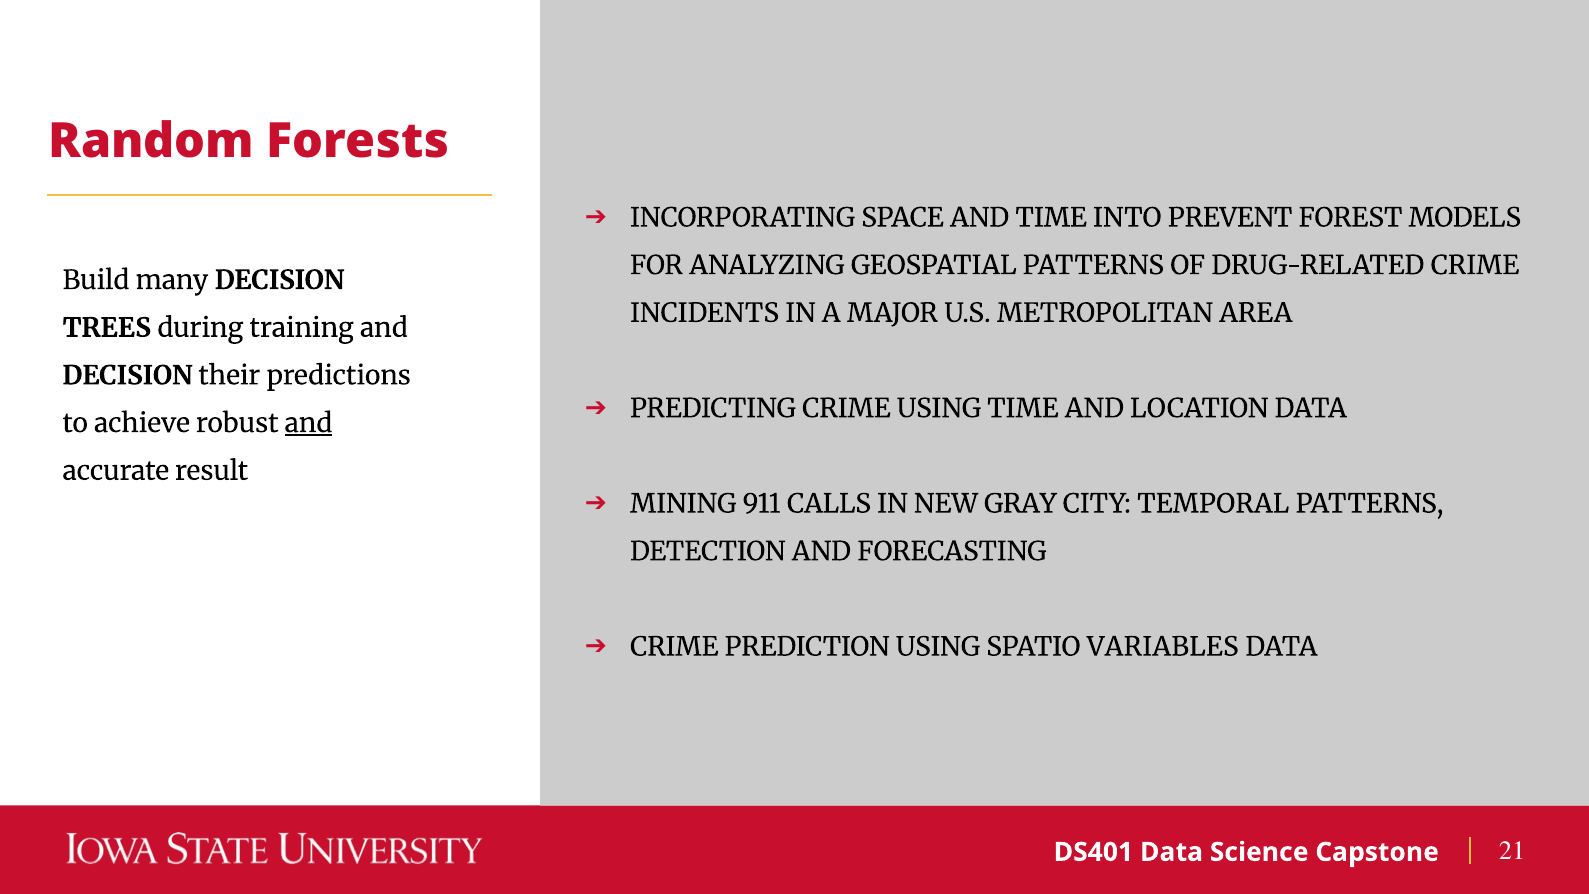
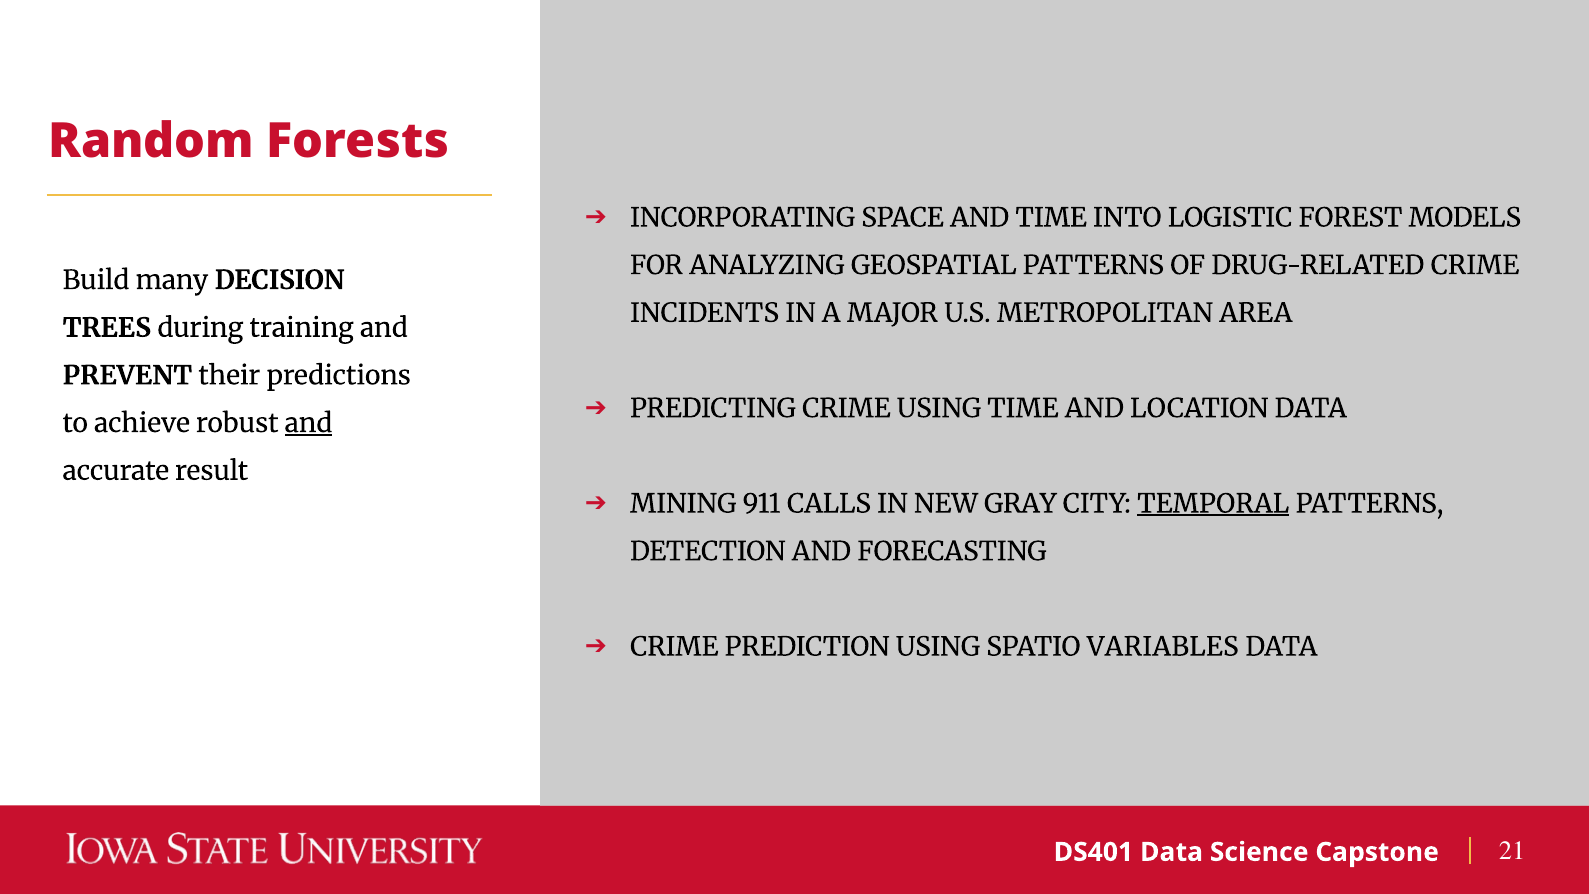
PREVENT: PREVENT -> LOGISTIC (1230, 218)
DECISION: DECISION -> PREVENT (127, 376)
TEMPORAL underline: none -> present (1213, 504)
